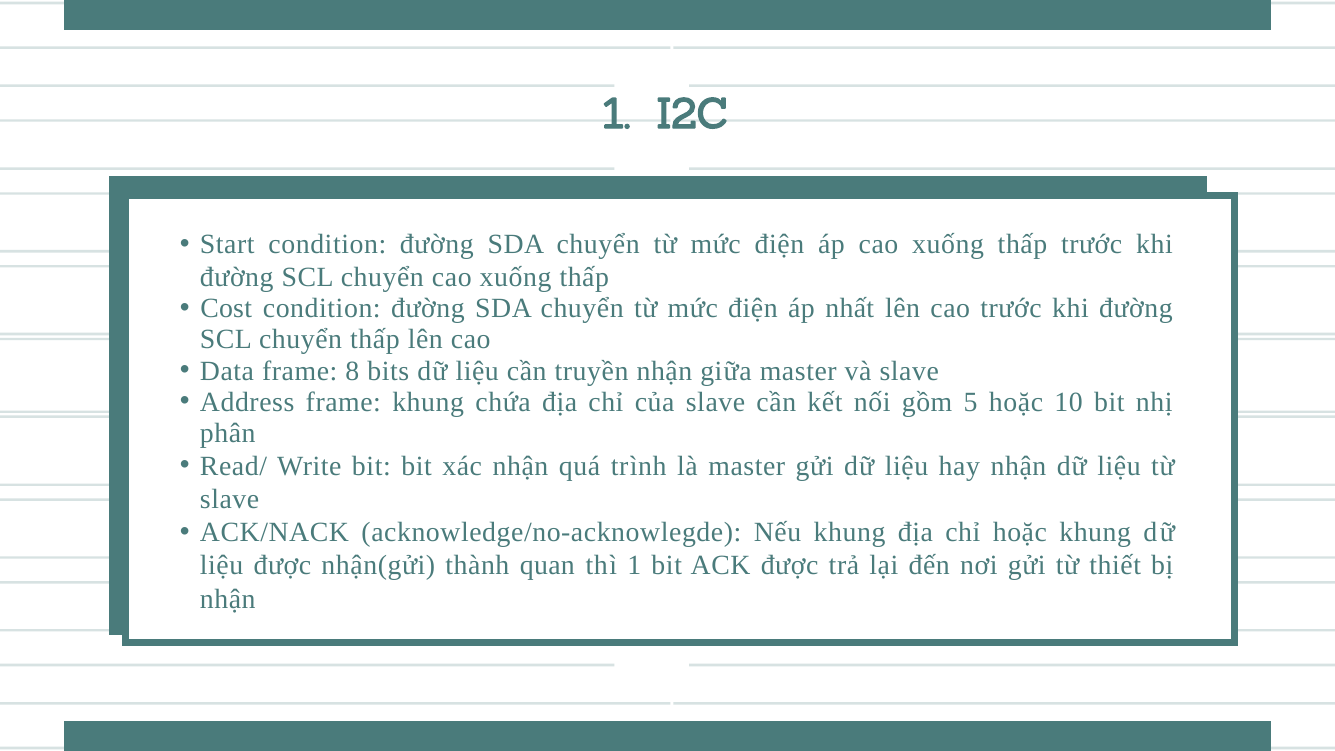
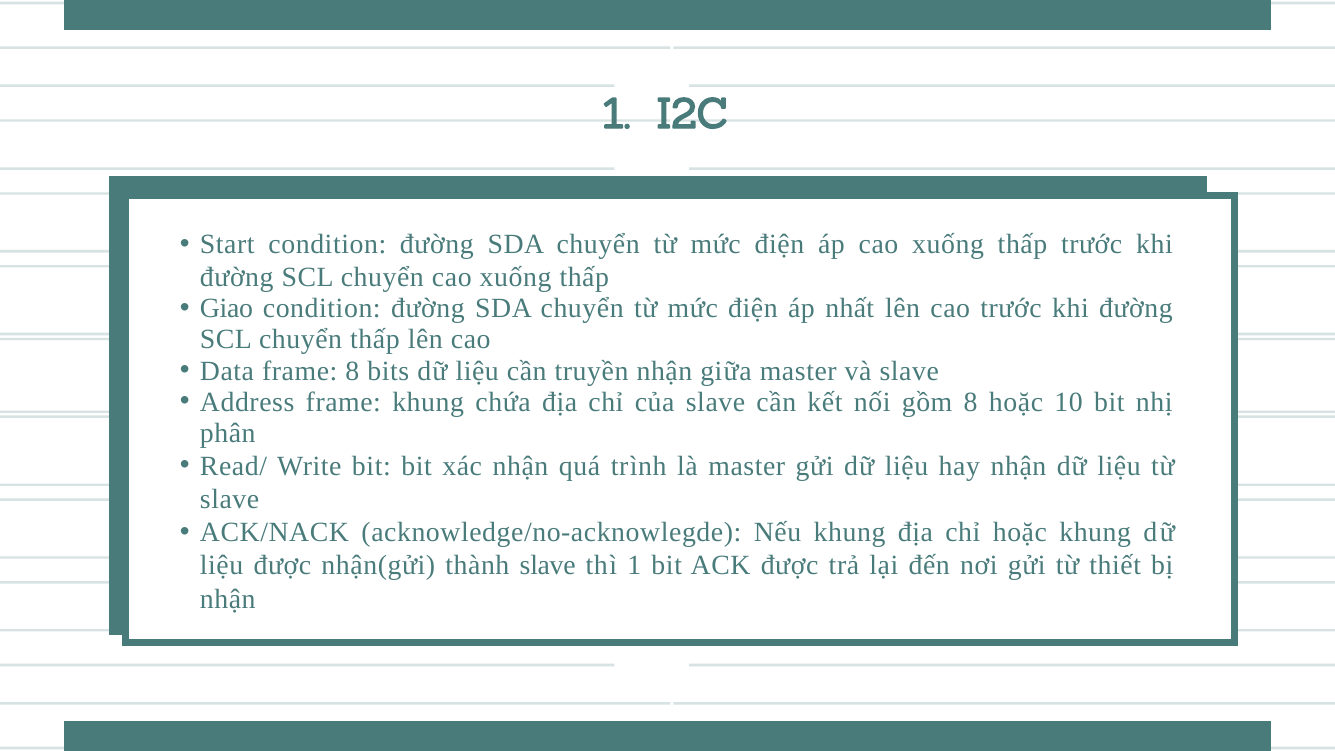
Cost: Cost -> Giao (226, 309)
gồm 5: 5 -> 8 (971, 402)
thành quan: quan -> slave (548, 566)
